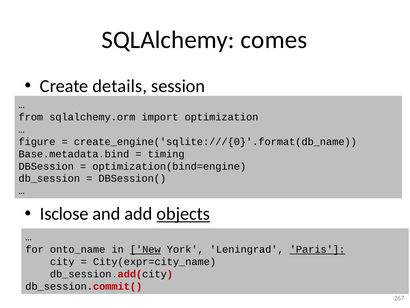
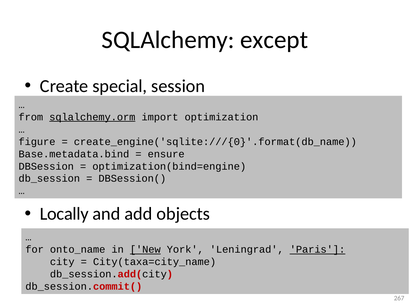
comes: comes -> except (274, 40)
details: details -> special (120, 86)
sqlalchemy.orm underline: none -> present (92, 117)
timing: timing -> ensure (166, 154)
Isclose: Isclose -> Locally (64, 214)
objects underline: present -> none (183, 214)
City(expr=city_name: City(expr=city_name -> City(taxa=city_name (155, 261)
